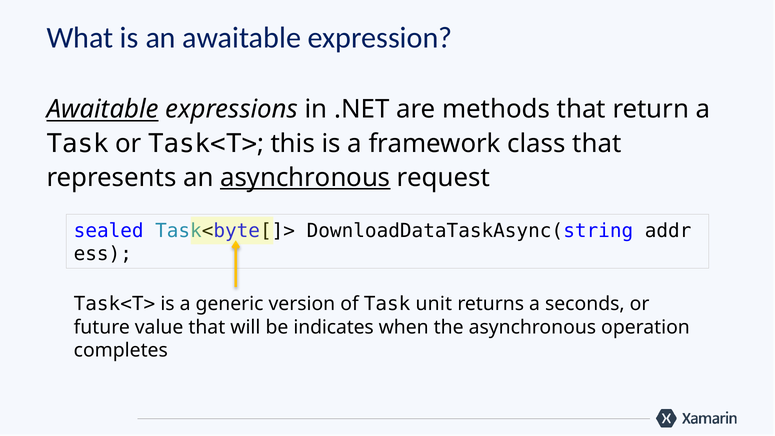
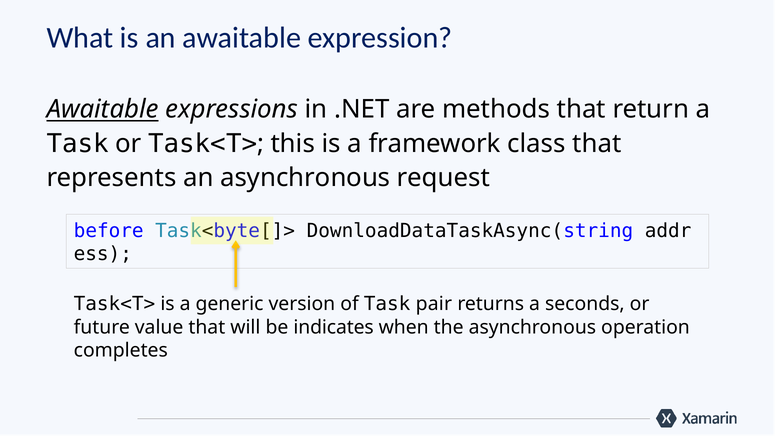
asynchronous underline: present -> none (305, 178)
sealed: sealed -> before (109, 231)
unit: unit -> pair (434, 304)
